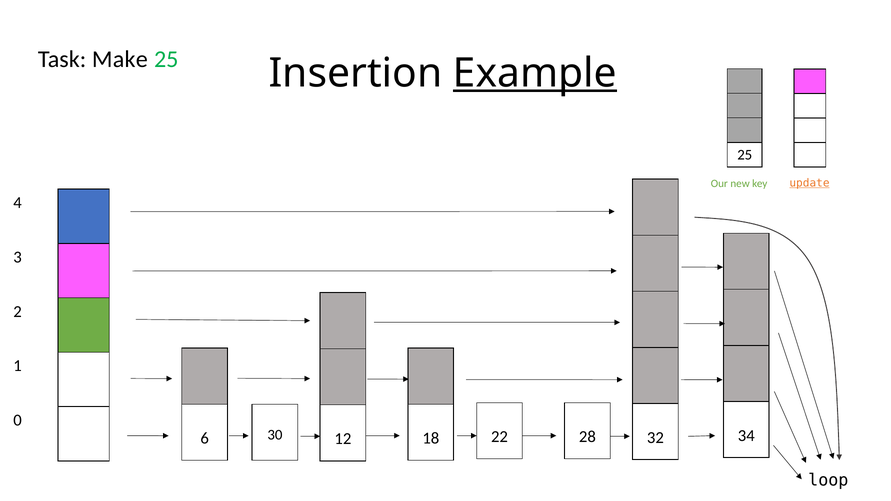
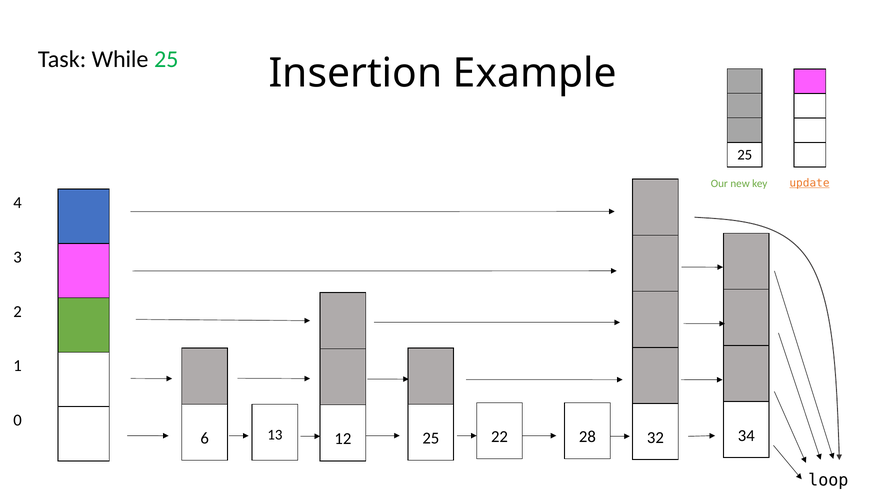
Make: Make -> While (120, 59)
Example underline: present -> none (535, 73)
30: 30 -> 13 (275, 435)
12 18: 18 -> 25 (431, 439)
